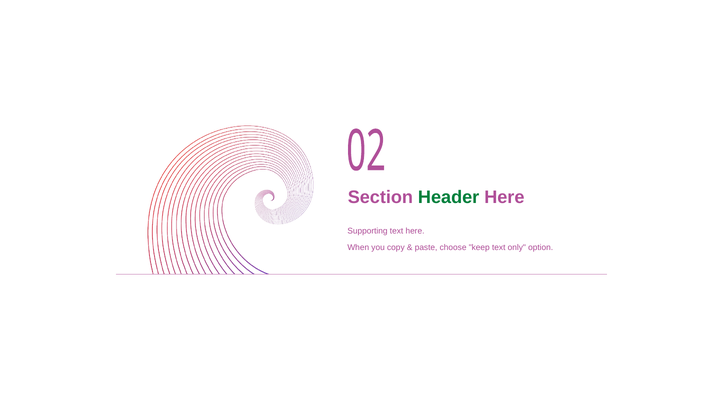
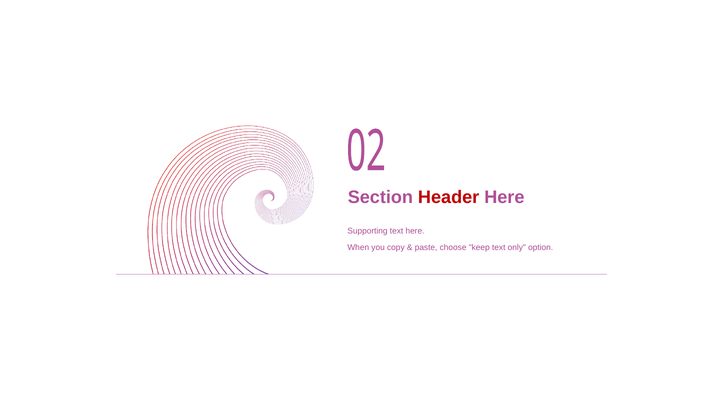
Header colour: green -> red (449, 197)
